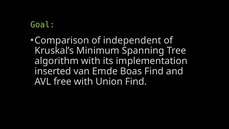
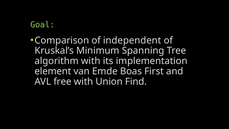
inserted: inserted -> element (53, 71)
Boas Find: Find -> First (154, 71)
